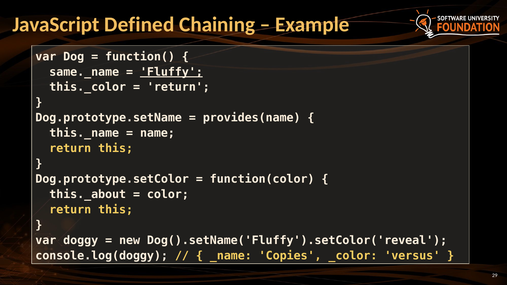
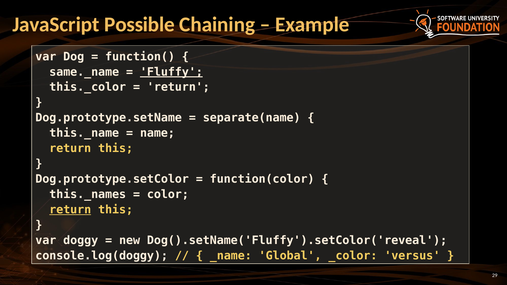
Defined: Defined -> Possible (139, 25)
provides(name: provides(name -> separate(name (252, 118)
this._about: this._about -> this._names (88, 195)
return underline: none -> present (70, 210)
Copies: Copies -> Global (290, 256)
